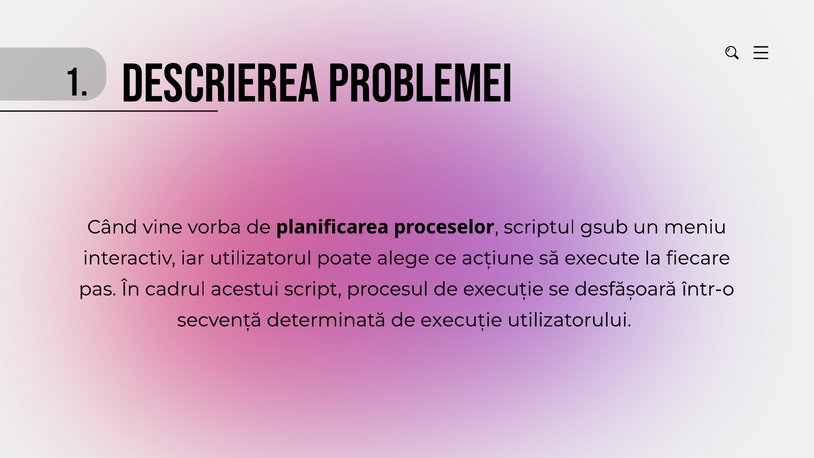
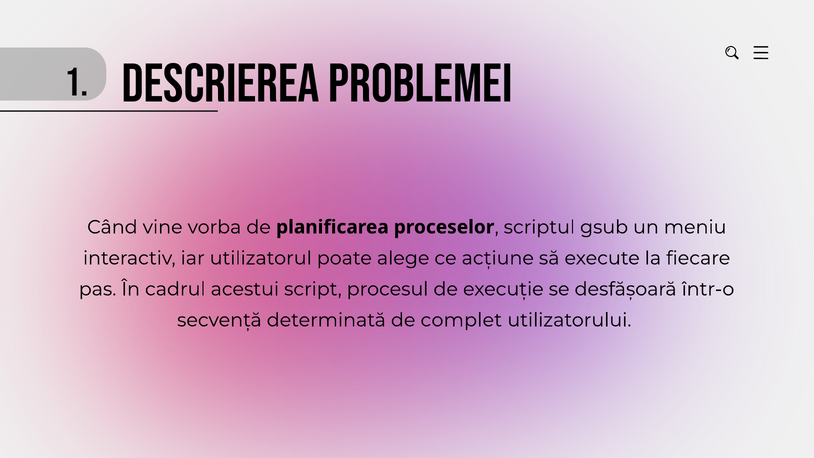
determinată de execuție: execuție -> complet (461, 320)
